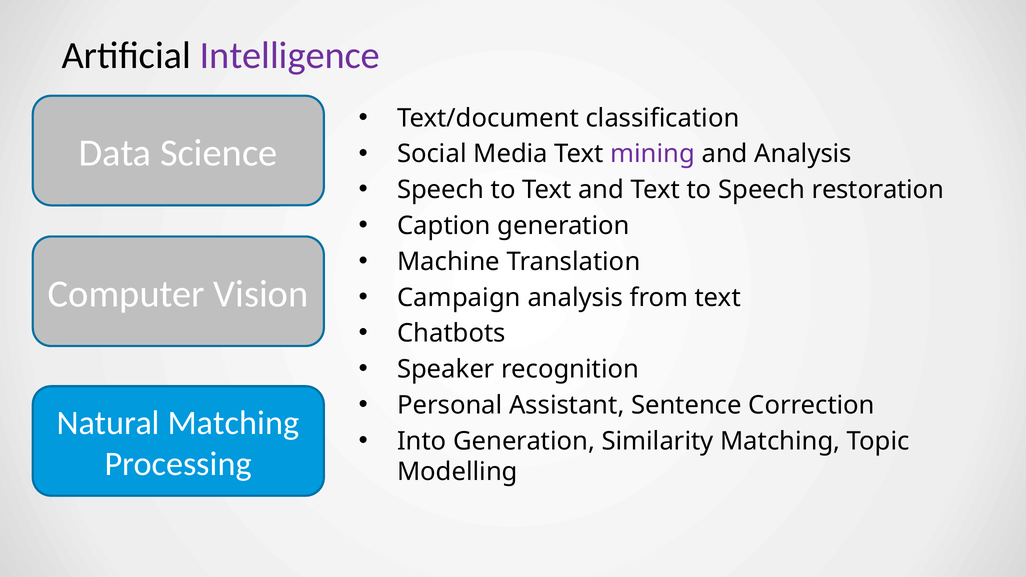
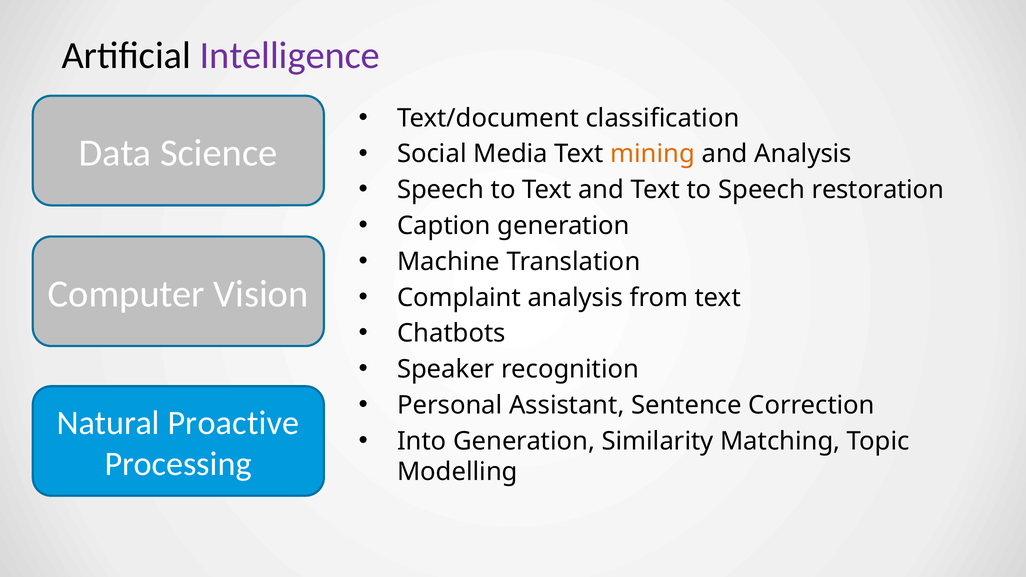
mining colour: purple -> orange (653, 154)
Campaign: Campaign -> Complaint (459, 298)
Natural Matching: Matching -> Proactive (233, 423)
